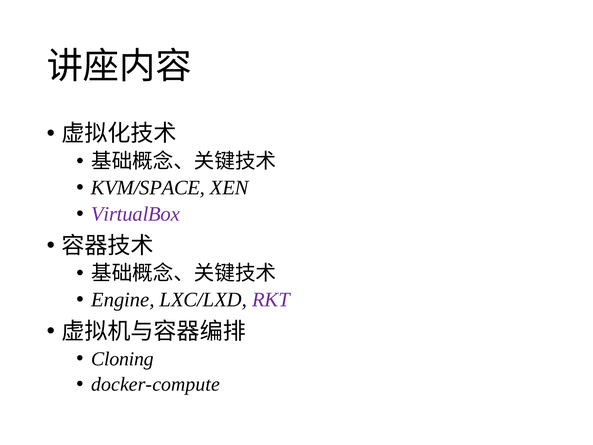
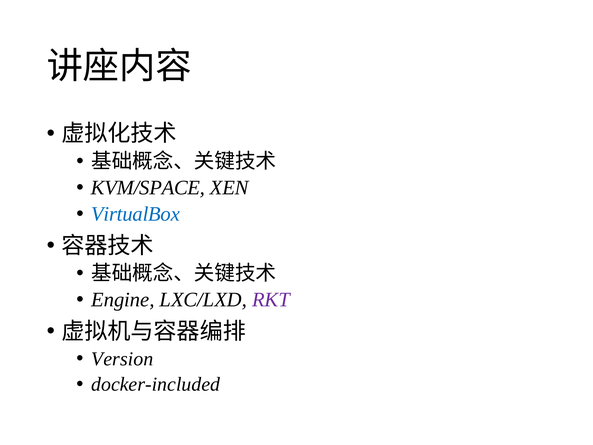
VirtualBox colour: purple -> blue (136, 214)
Cloning: Cloning -> Version (122, 359)
docker-compute: docker-compute -> docker-included (156, 384)
